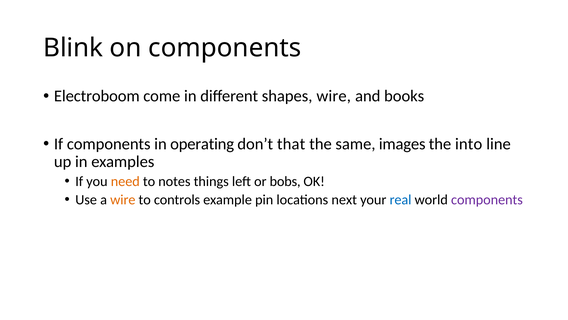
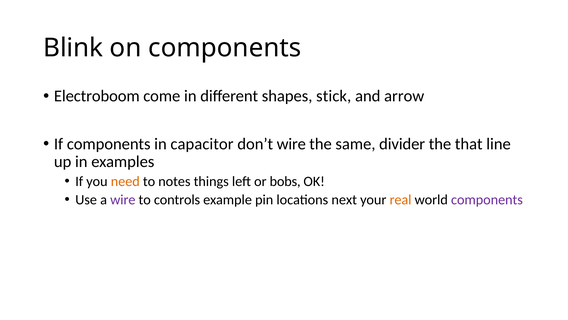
shapes wire: wire -> stick (334, 96)
books: books -> arrow (404, 96)
operating: operating -> capacitor (202, 144)
don’t that: that -> wire (291, 144)
images: images -> divider (402, 144)
into: into -> that (469, 144)
wire colour: orange -> purple (123, 199)
real colour: blue -> orange (401, 199)
